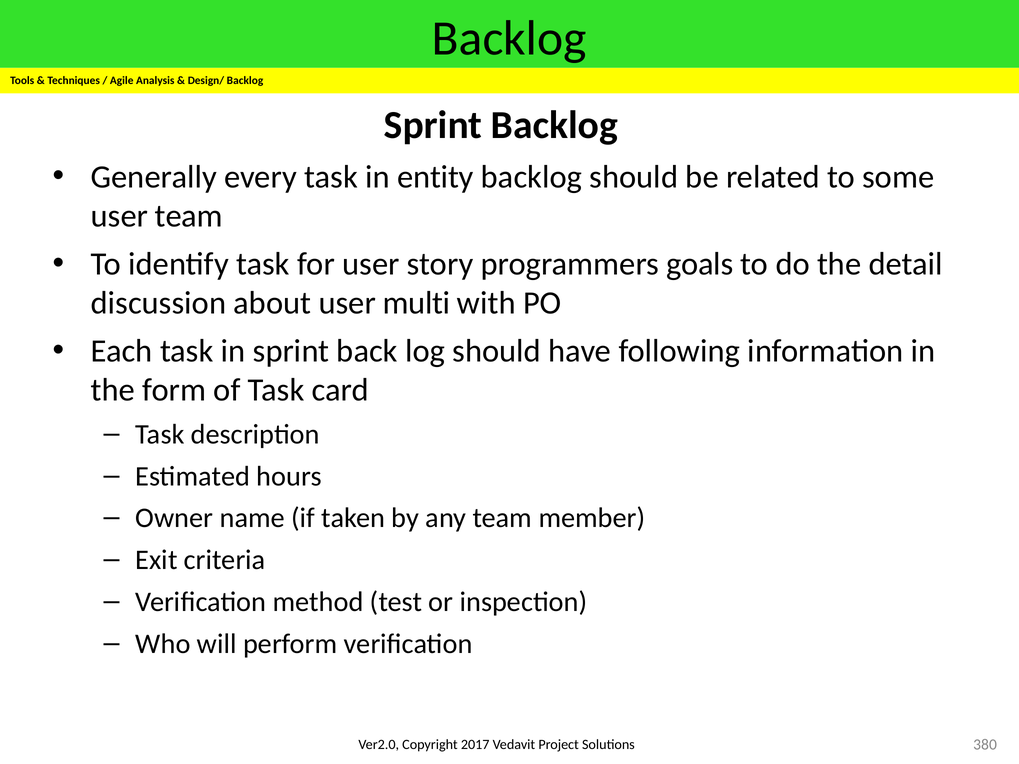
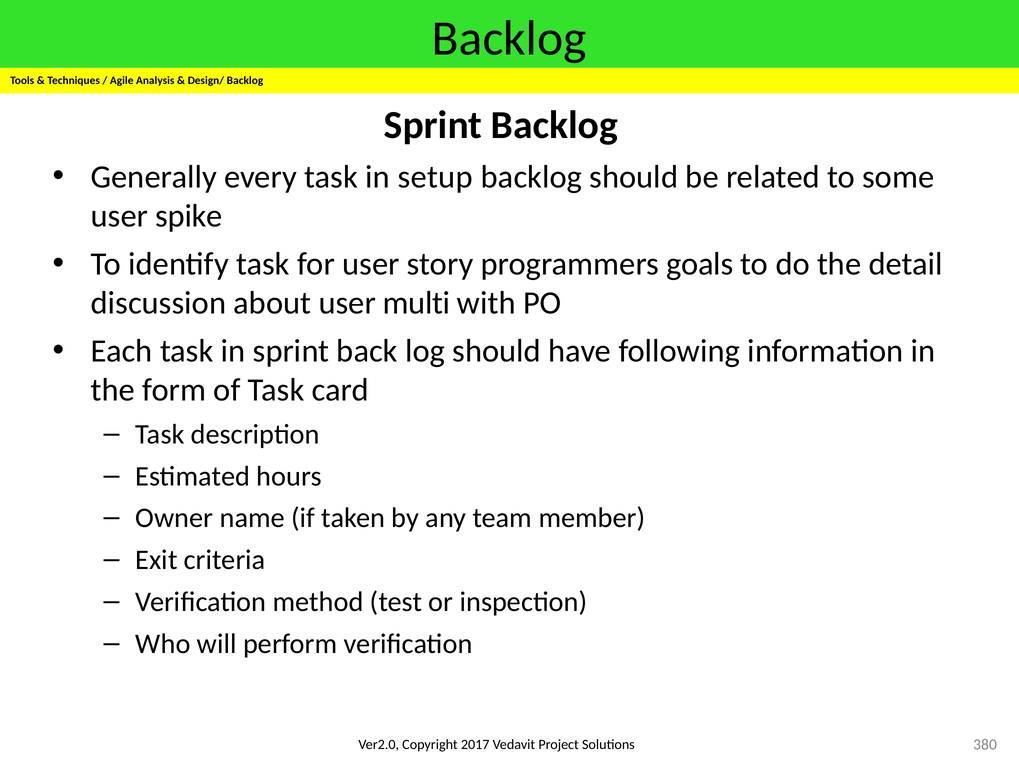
entity: entity -> setup (435, 177)
user team: team -> spike (189, 216)
